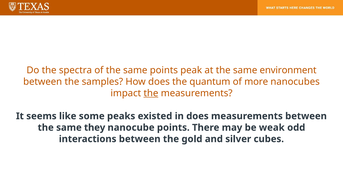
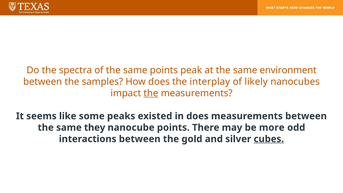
quantum: quantum -> interplay (210, 82)
more: more -> likely (256, 82)
weak: weak -> more (272, 128)
cubes underline: none -> present (269, 139)
